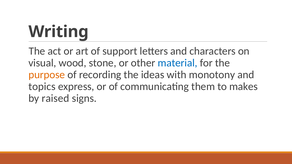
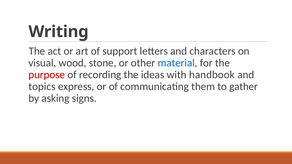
purpose colour: orange -> red (47, 75)
monotony: monotony -> handbook (212, 75)
makes: makes -> gather (244, 87)
raised: raised -> asking (56, 98)
